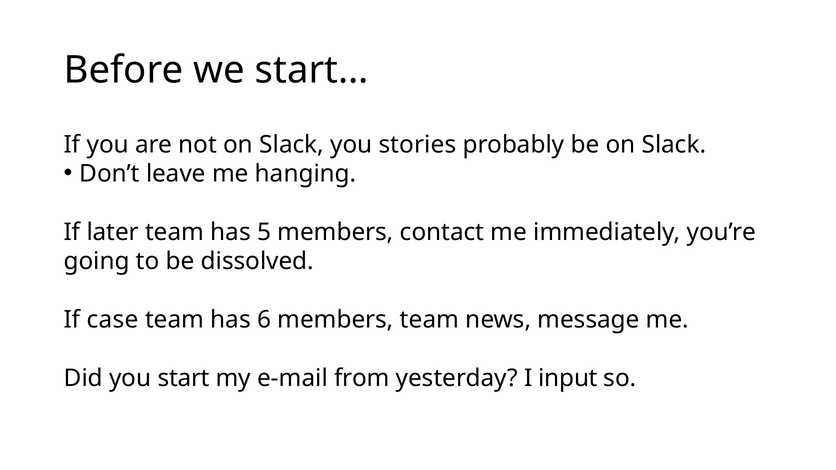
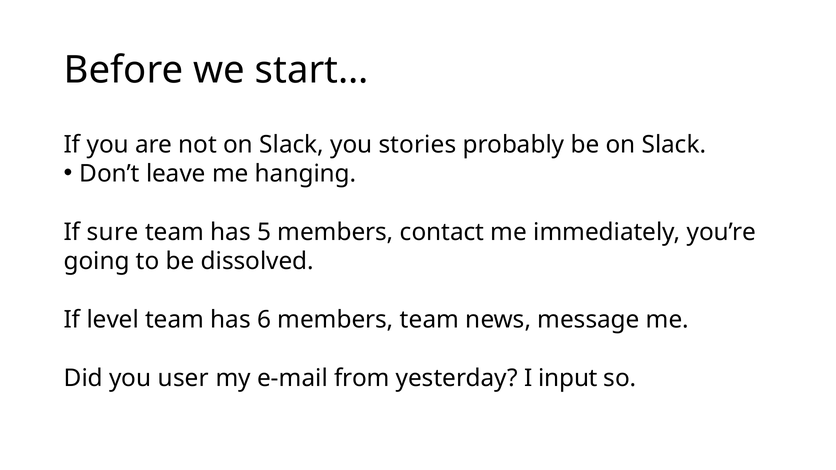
later: later -> sure (113, 232)
case: case -> level (113, 320)
start: start -> user (183, 378)
